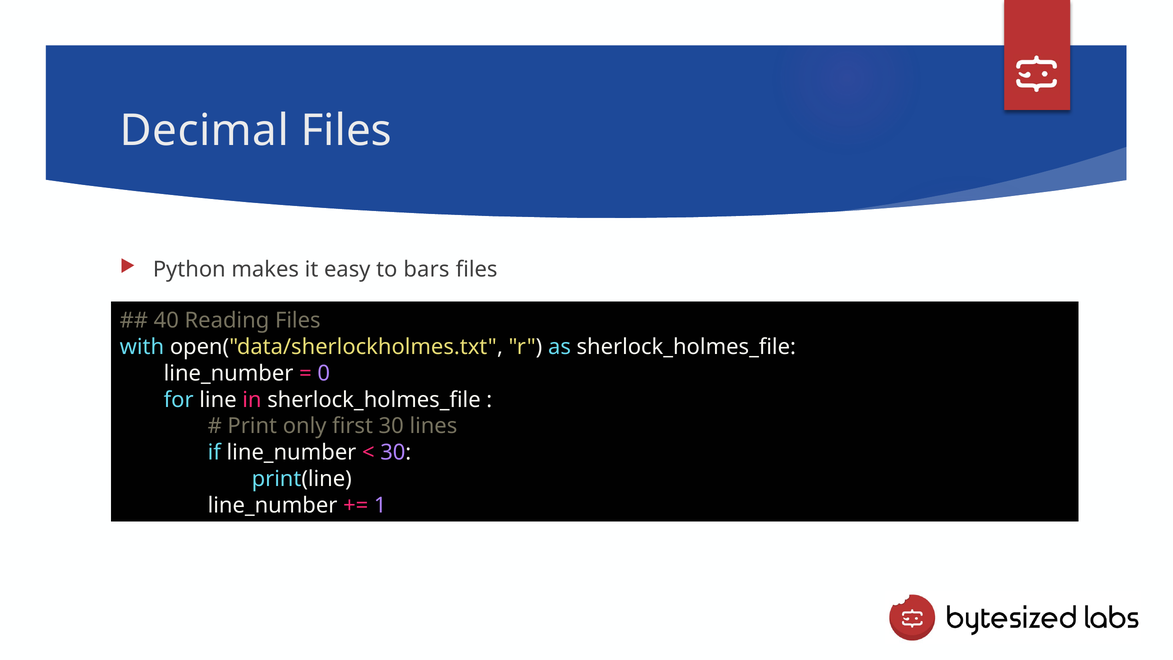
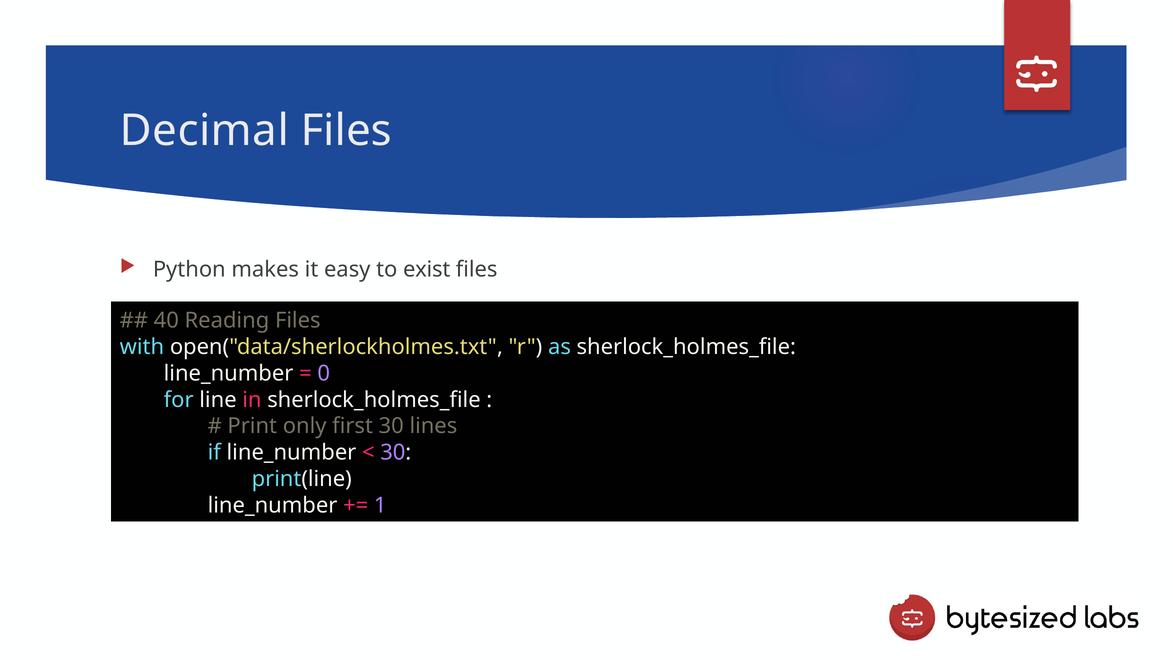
bars: bars -> exist (427, 270)
